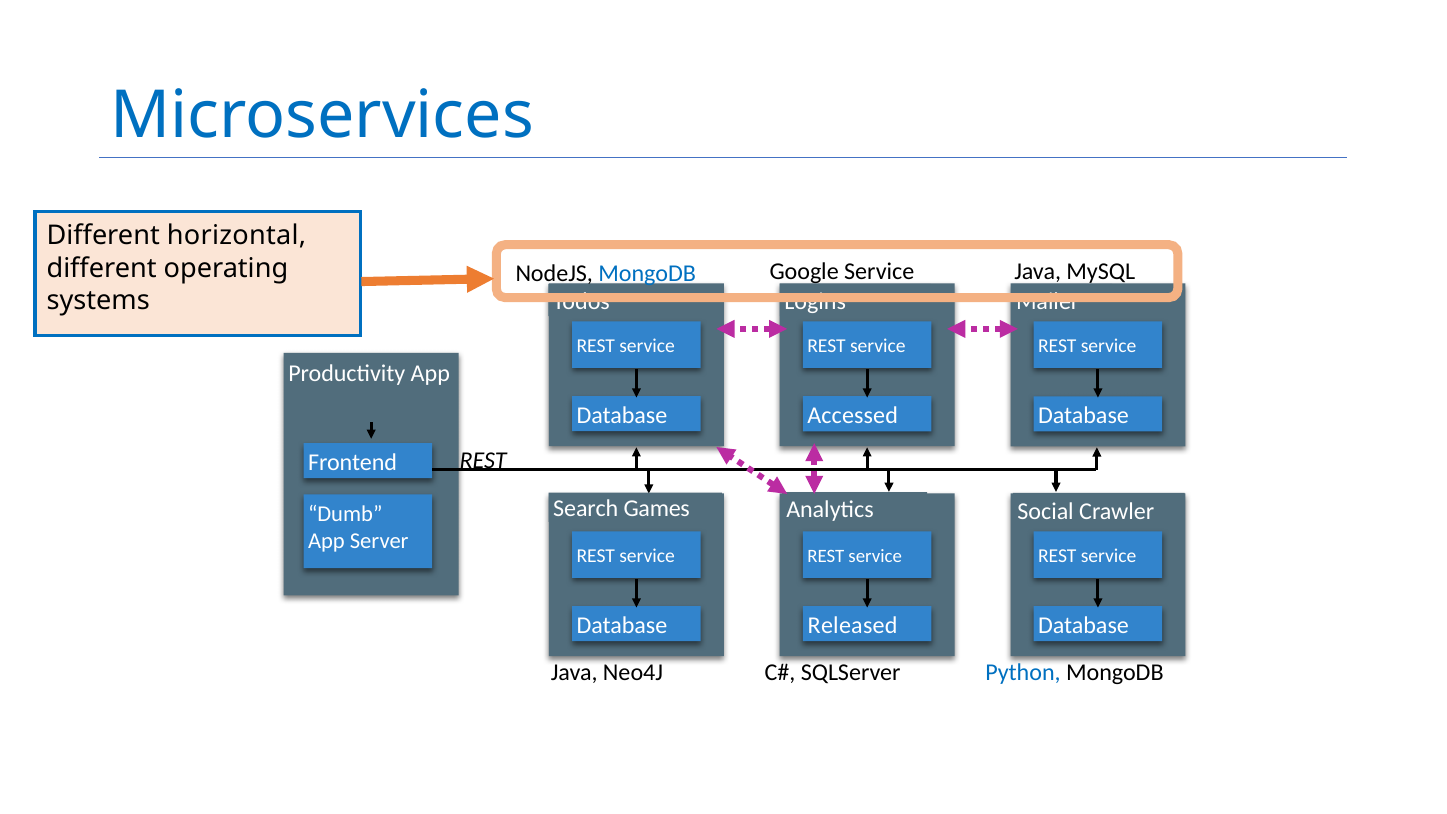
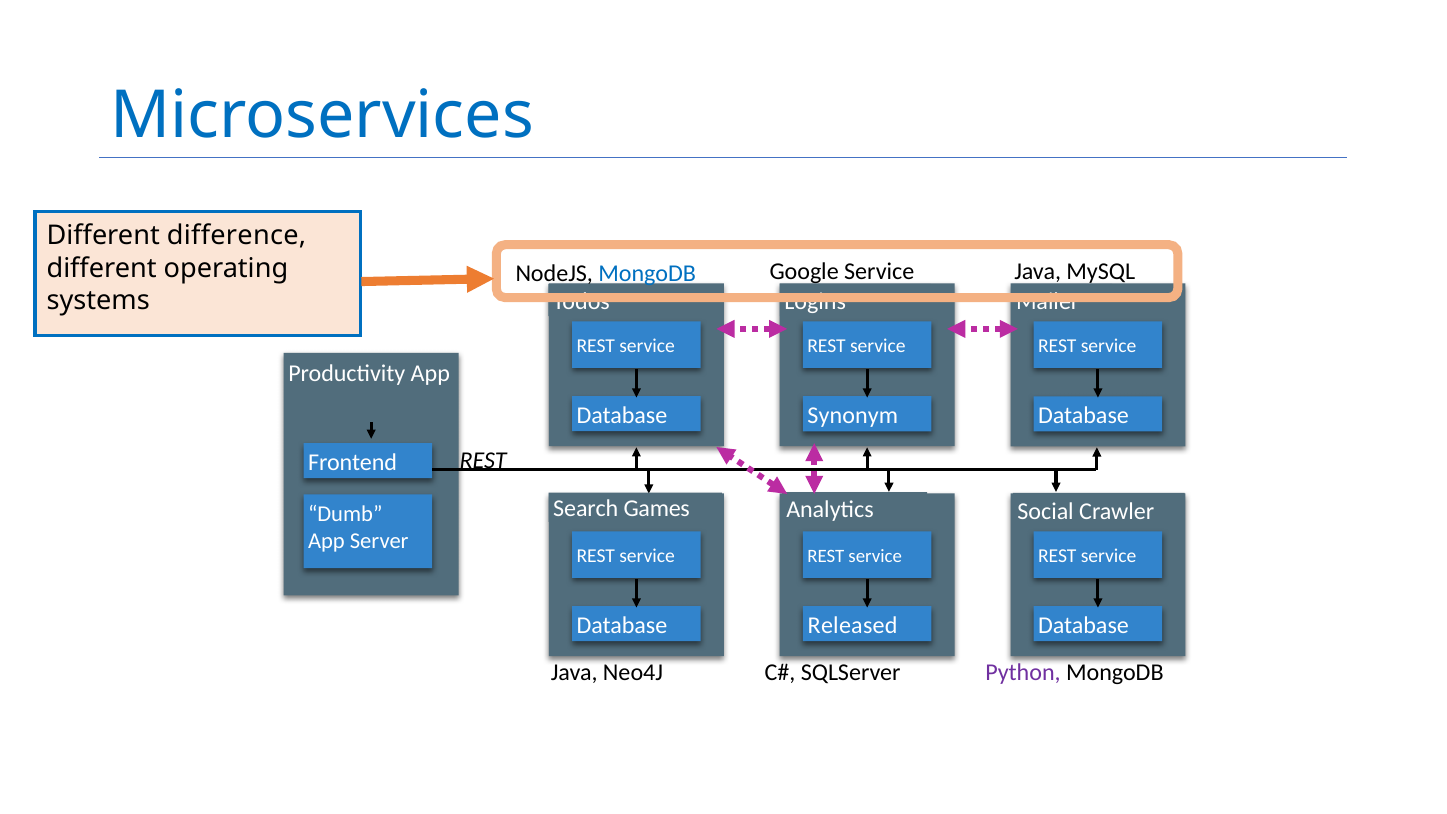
horizontal: horizontal -> difference (237, 236)
Accessed: Accessed -> Synonym (853, 415)
Python colour: blue -> purple (1023, 673)
